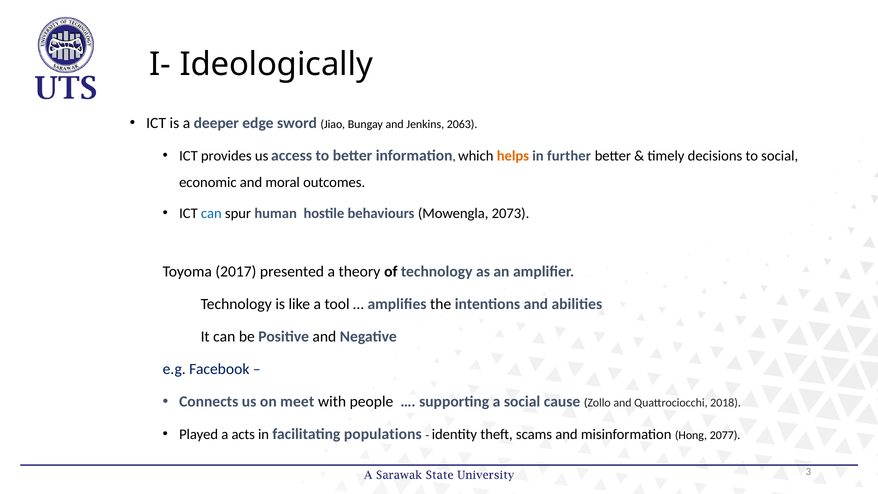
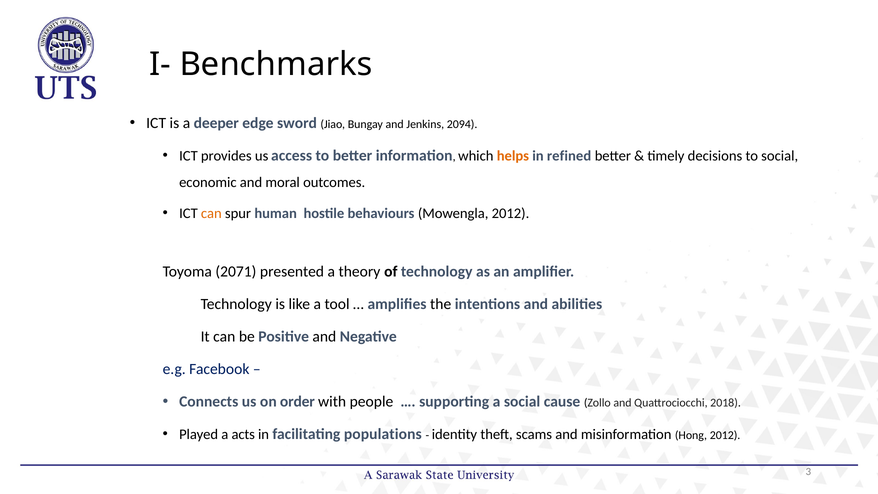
Ideologically: Ideologically -> Benchmarks (276, 64)
2063: 2063 -> 2094 (462, 124)
further: further -> refined (569, 156)
can colour: blue -> orange (211, 213)
Mowengla 2073: 2073 -> 2012 (511, 213)
2017: 2017 -> 2071 (236, 271)
meet: meet -> order (297, 402)
Hong 2077: 2077 -> 2012 (725, 435)
